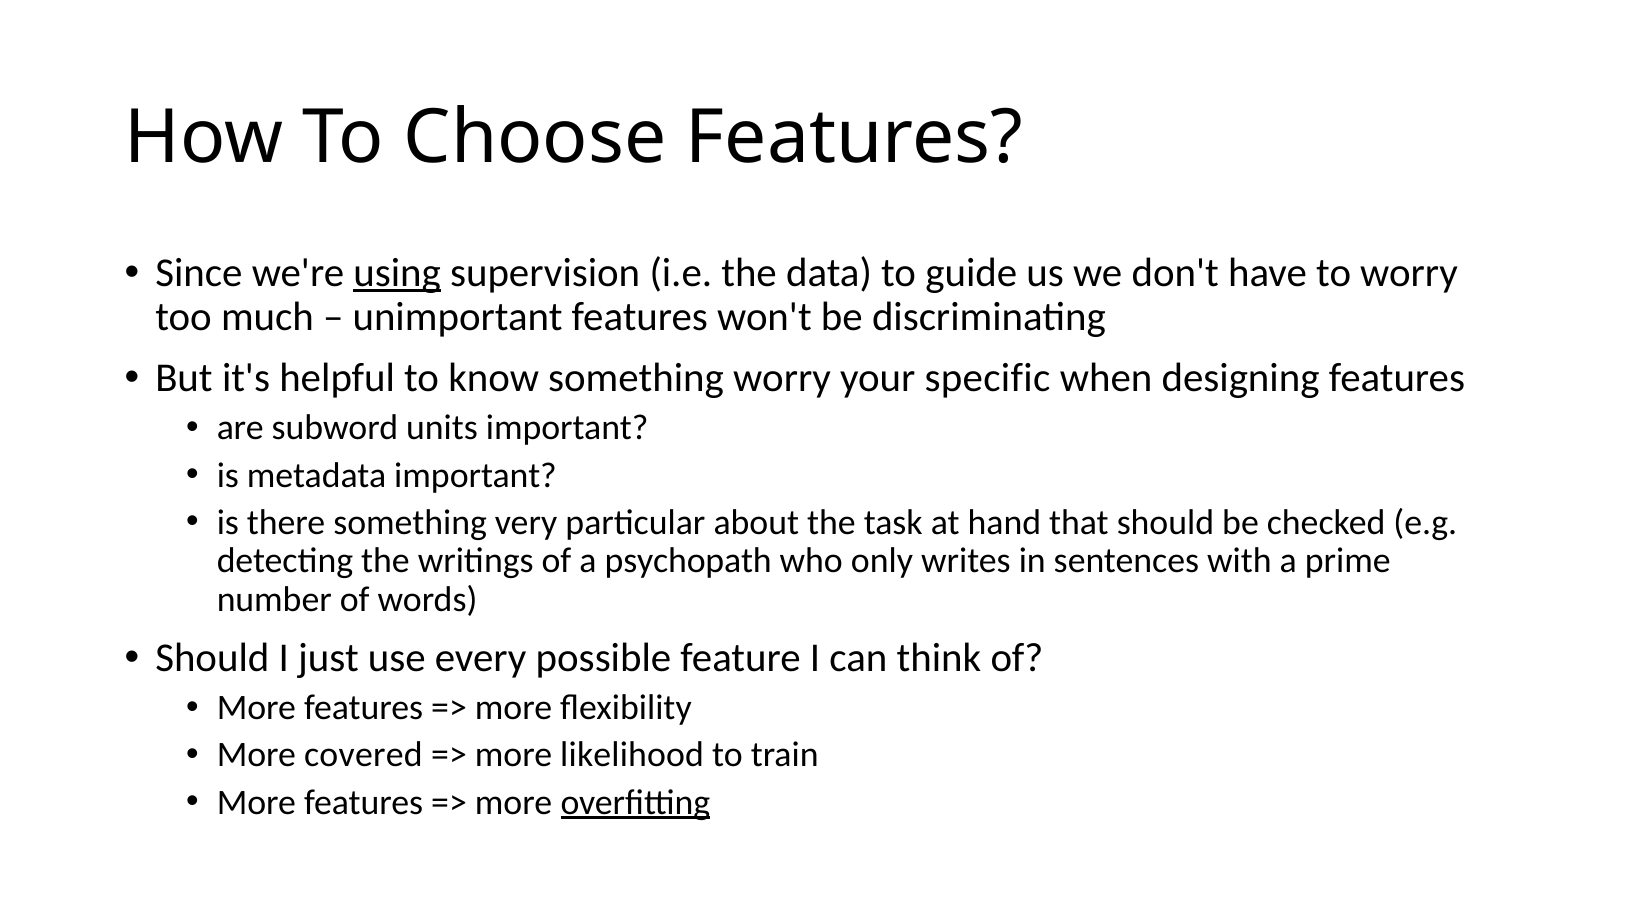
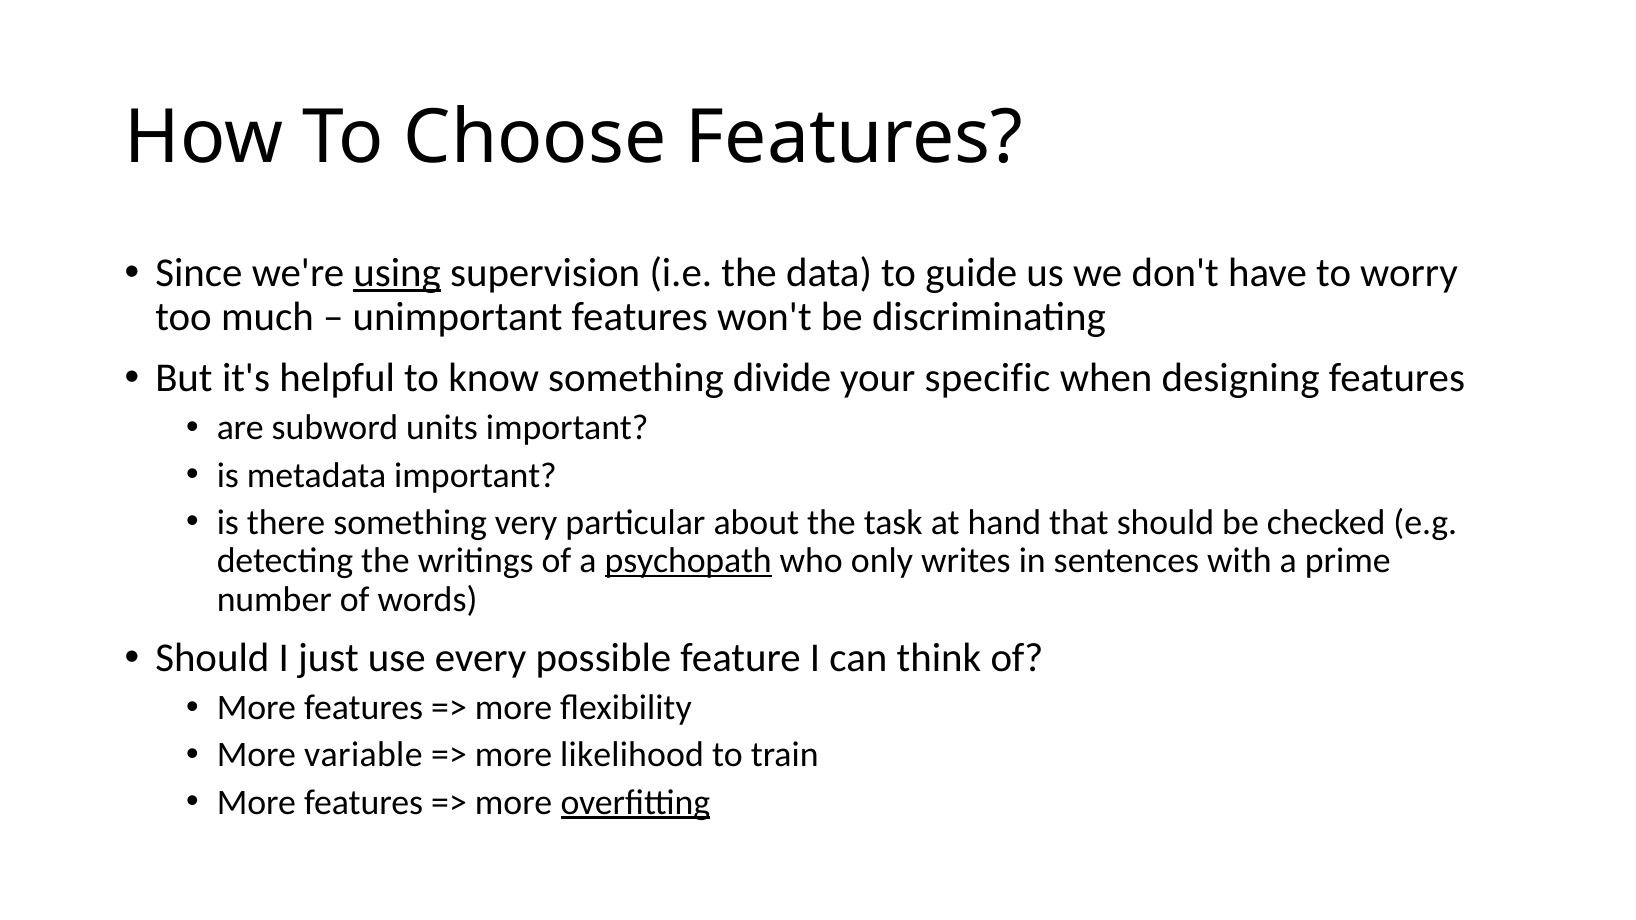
something worry: worry -> divide (782, 378)
psychopath underline: none -> present (688, 561)
covered: covered -> variable (363, 755)
